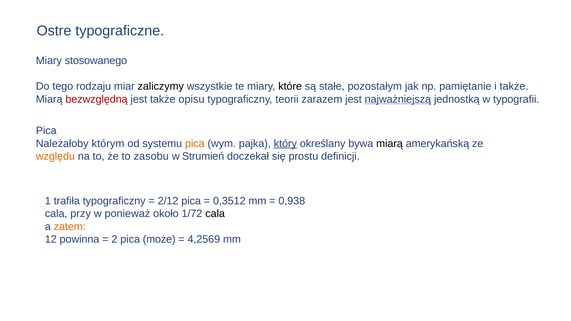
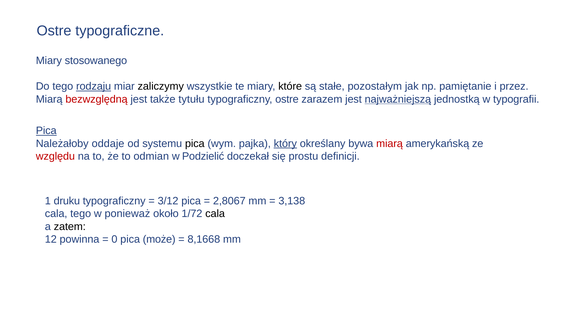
rodzaju underline: none -> present (94, 86)
i także: także -> przez (514, 86)
opisu: opisu -> tytułu (191, 99)
typograficzny teorii: teorii -> ostre (287, 99)
Pica underline: none -> present (46, 131)
którym: którym -> oddaje (108, 144)
pica colour: orange -> black (195, 144)
miarą colour: black -> red (390, 144)
względu colour: orange -> red (55, 156)
zasobu: zasobu -> odmian (151, 156)
Strumień: Strumień -> Podzielić (203, 156)
trafiła: trafiła -> druku (67, 201)
2/12: 2/12 -> 3/12 (168, 201)
0,3512: 0,3512 -> 2,8067 (229, 201)
0,938: 0,938 -> 3,138 (292, 201)
cala przy: przy -> tego (81, 214)
zatem colour: orange -> black (70, 227)
2: 2 -> 0 (114, 240)
4,2569: 4,2569 -> 8,1668 (204, 240)
